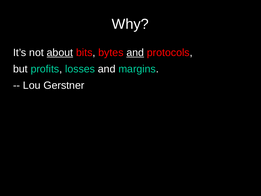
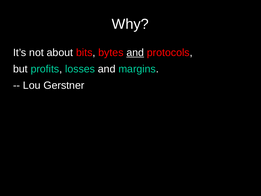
about underline: present -> none (60, 53)
